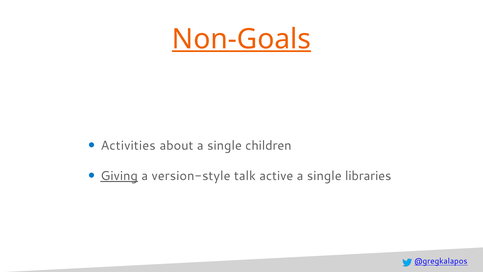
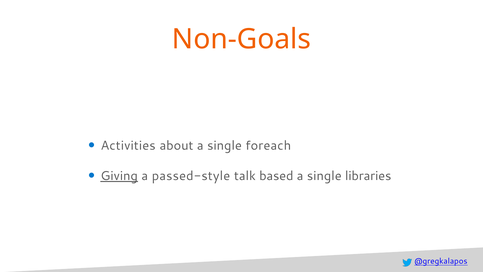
Non-Goals underline: present -> none (241, 39)
children: children -> foreach (268, 145)
version-style: version-style -> passed-style (191, 176)
active: active -> based (276, 176)
